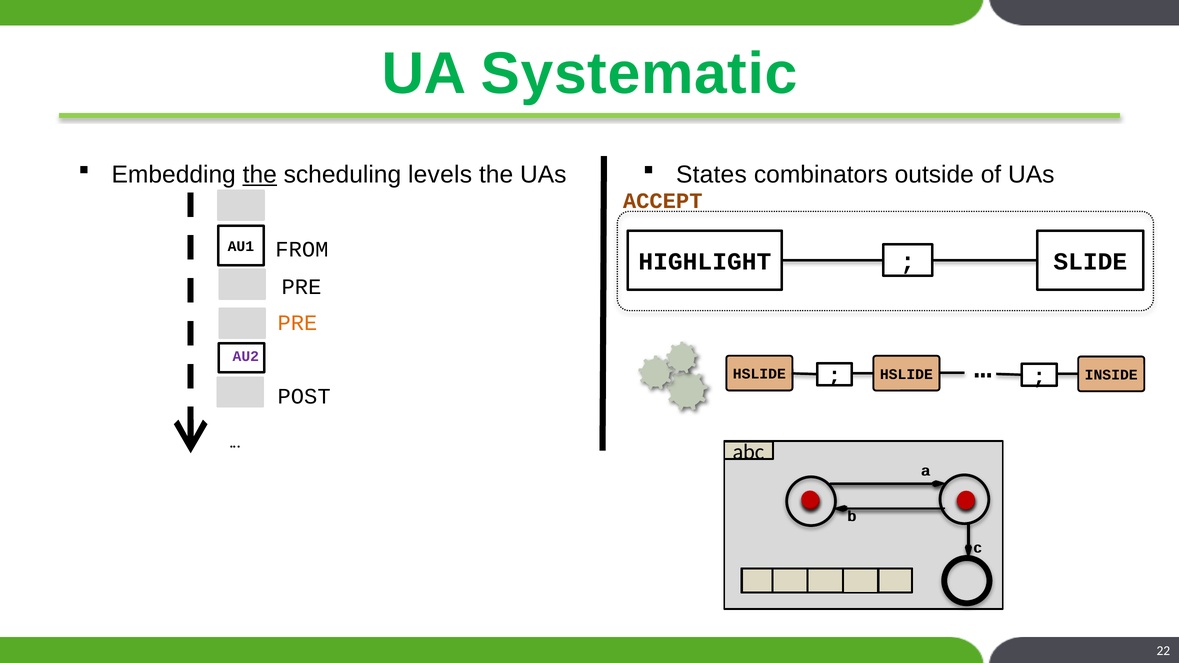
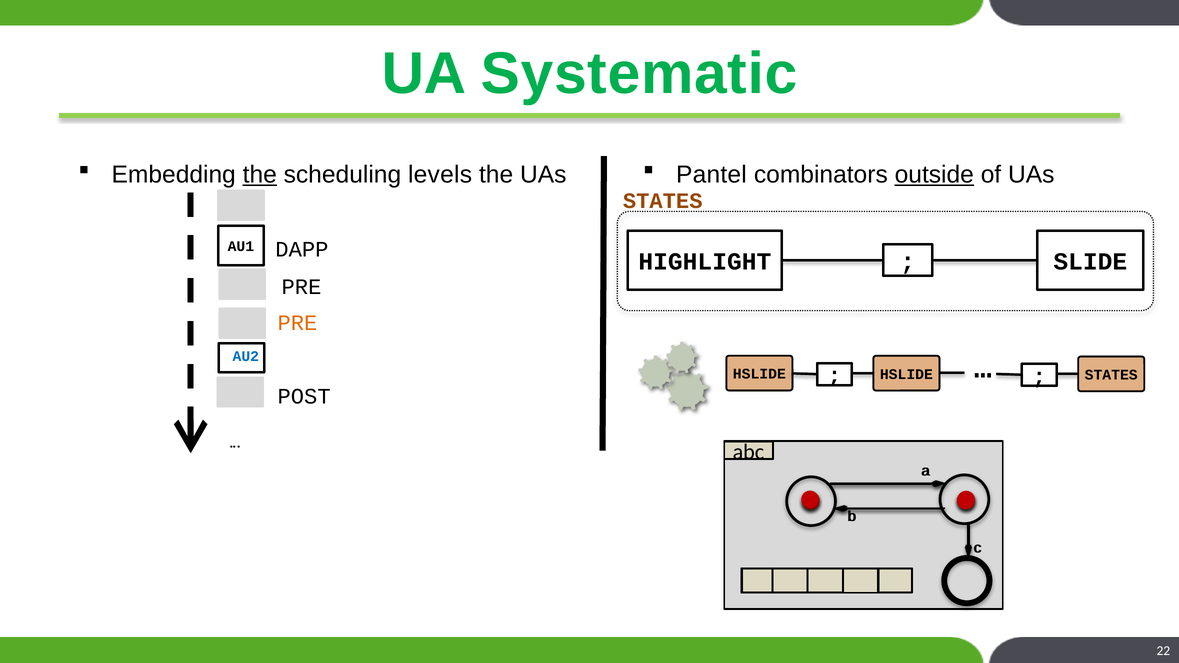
States: States -> Pantel (711, 175)
outside underline: none -> present (934, 175)
ACCEPT: ACCEPT -> STATES (663, 201)
FROM: FROM -> DAPP (302, 249)
AU2 colour: purple -> blue (246, 357)
HSLIDE INSIDE: INSIDE -> STATES (1111, 375)
